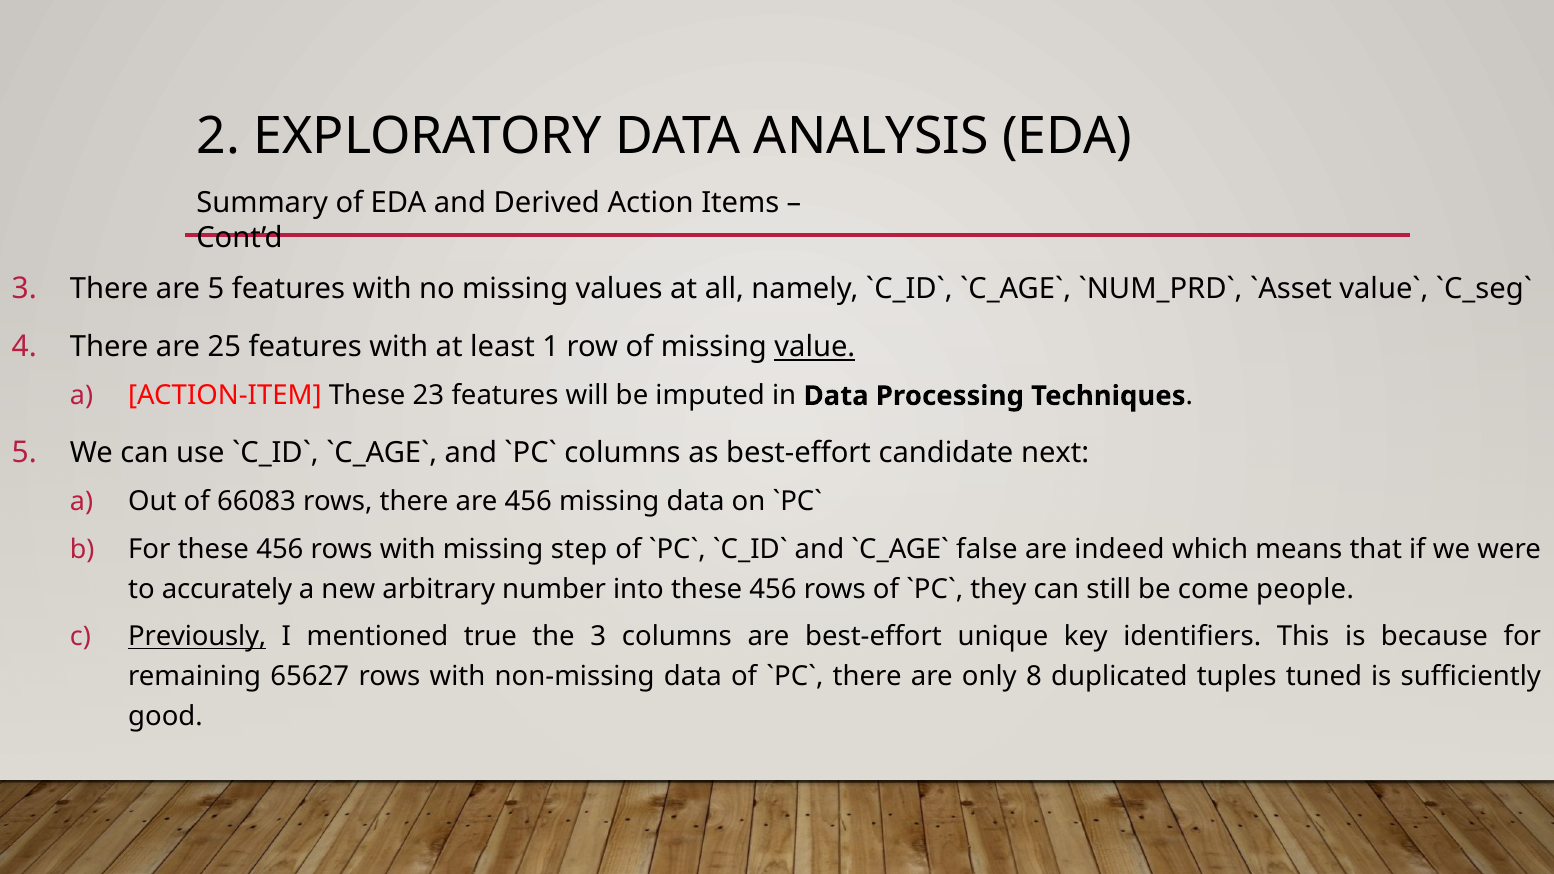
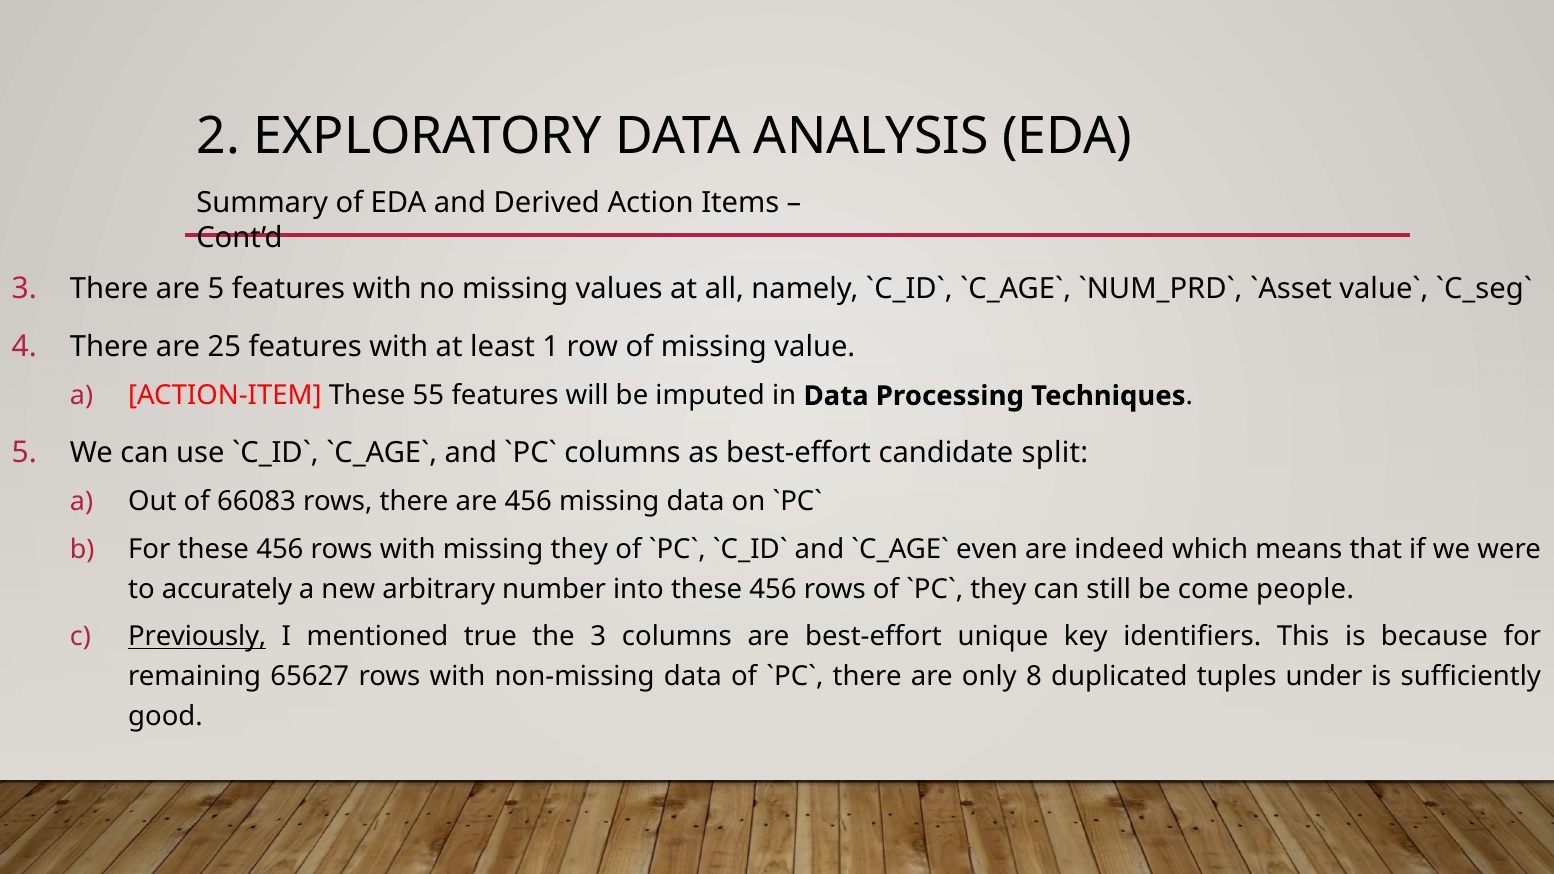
value underline: present -> none (815, 347)
23: 23 -> 55 (428, 396)
next: next -> split (1055, 453)
missing step: step -> they (579, 550)
false: false -> even (987, 550)
tuned: tuned -> under (1324, 677)
